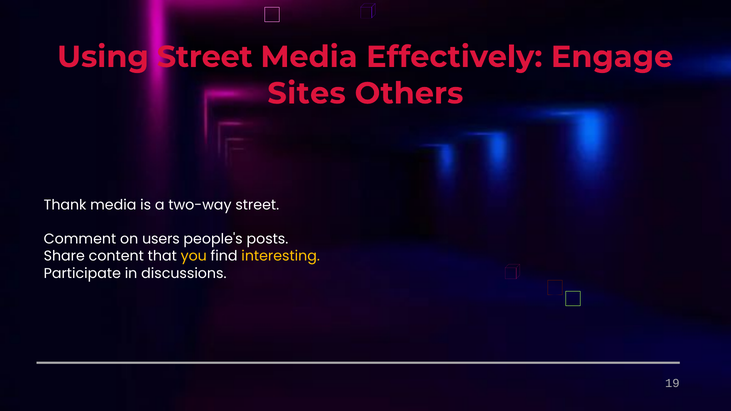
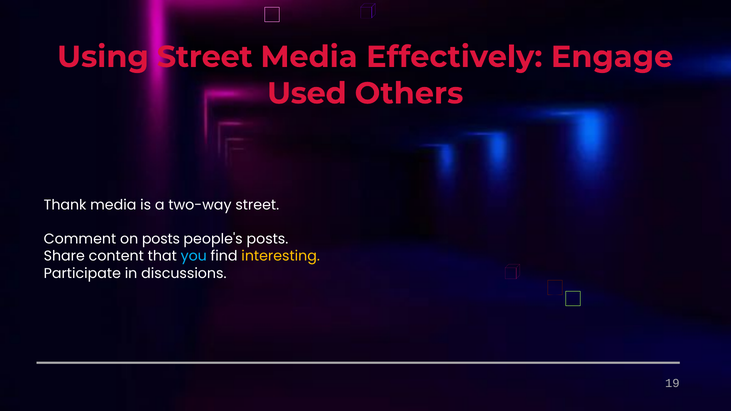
Sites: Sites -> Used (307, 93)
on users: users -> posts (161, 239)
you colour: yellow -> light blue (194, 256)
